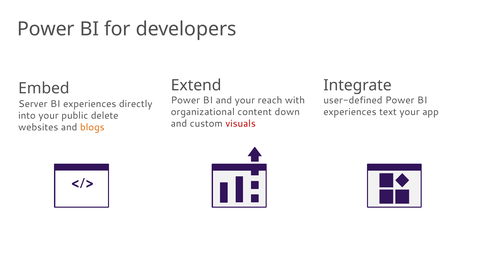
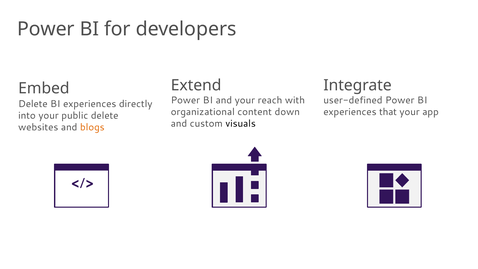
Server: Server -> Delete (33, 104)
text: text -> that (388, 112)
visuals colour: red -> black (241, 124)
